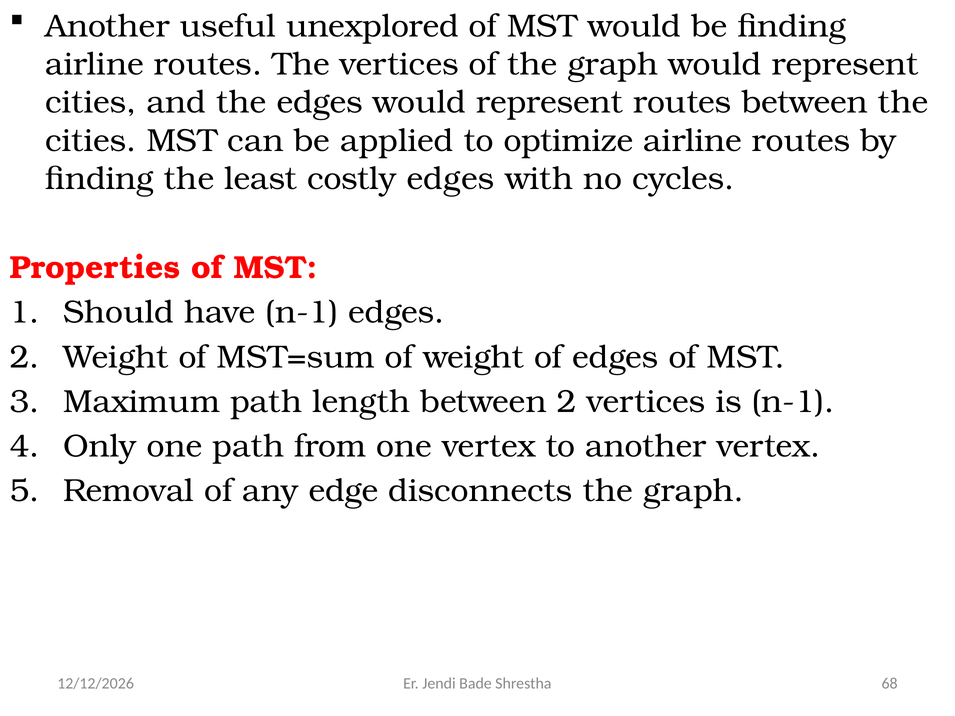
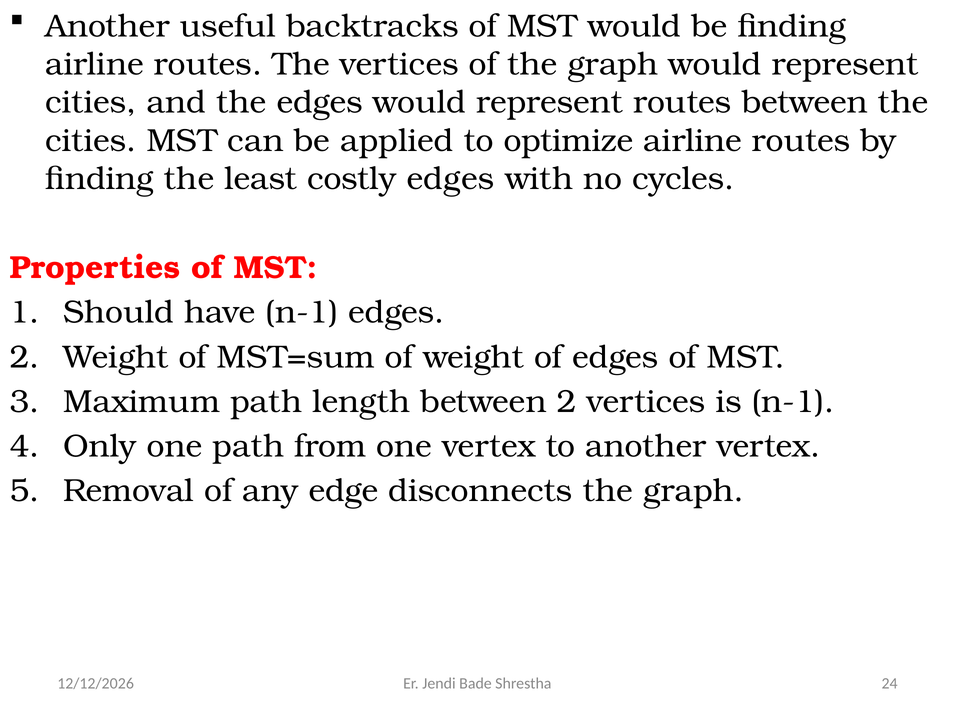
unexplored: unexplored -> backtracks (372, 26)
68: 68 -> 24 (890, 684)
